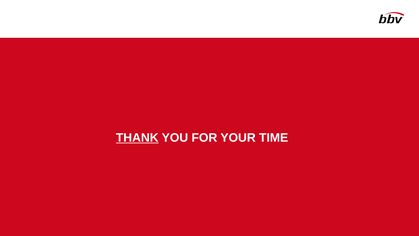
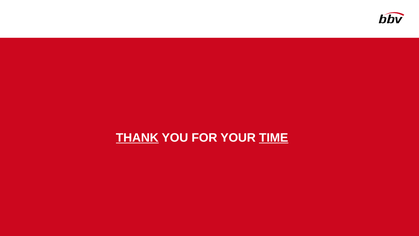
TIME underline: none -> present (274, 138)
